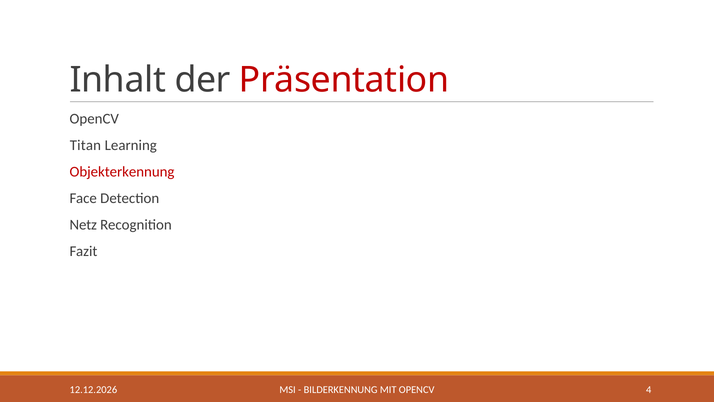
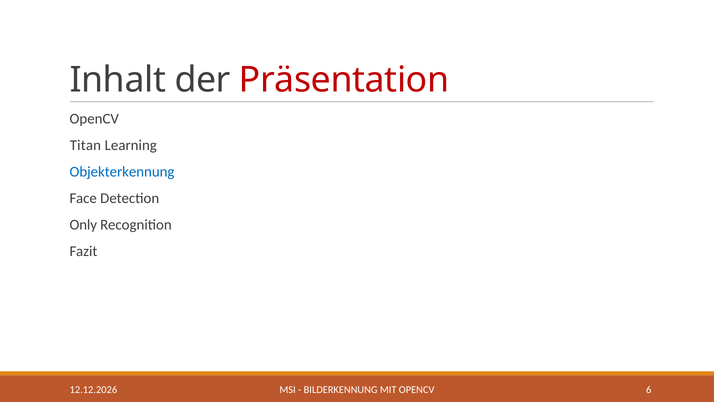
Objekterkennung colour: red -> blue (122, 172)
Netz: Netz -> Only (83, 225)
4: 4 -> 6 (649, 390)
